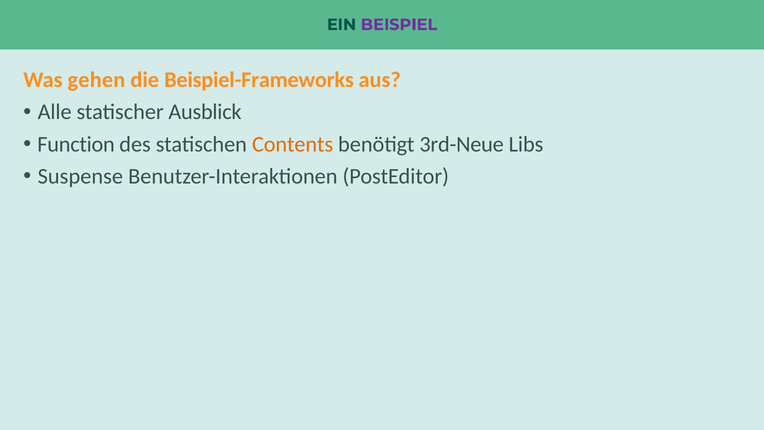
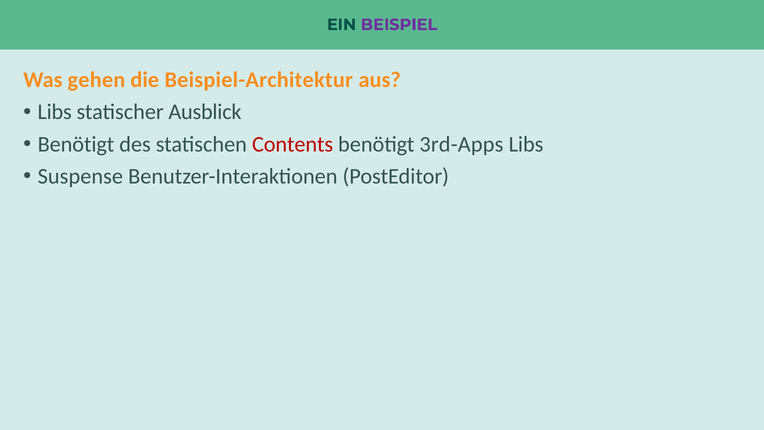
Beispiel-Frameworks: Beispiel-Frameworks -> Beispiel-Architektur (259, 80)
Alle: Alle -> Libs (55, 112)
Function: Function -> Benötigt (76, 144)
Contents colour: orange -> red (293, 144)
3rd-Neue: 3rd-Neue -> 3rd-Apps (461, 144)
